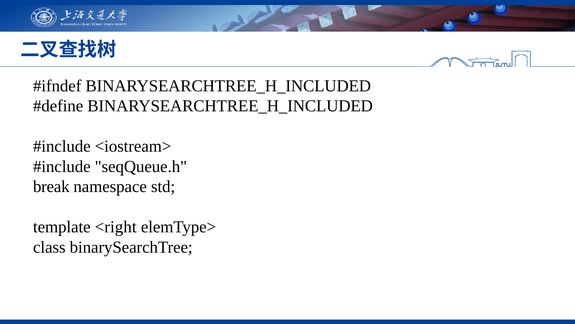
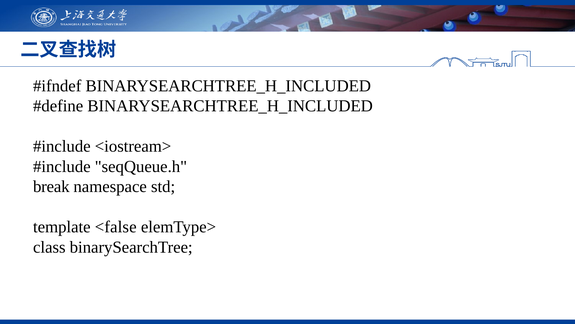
<right: <right -> <false (116, 227)
